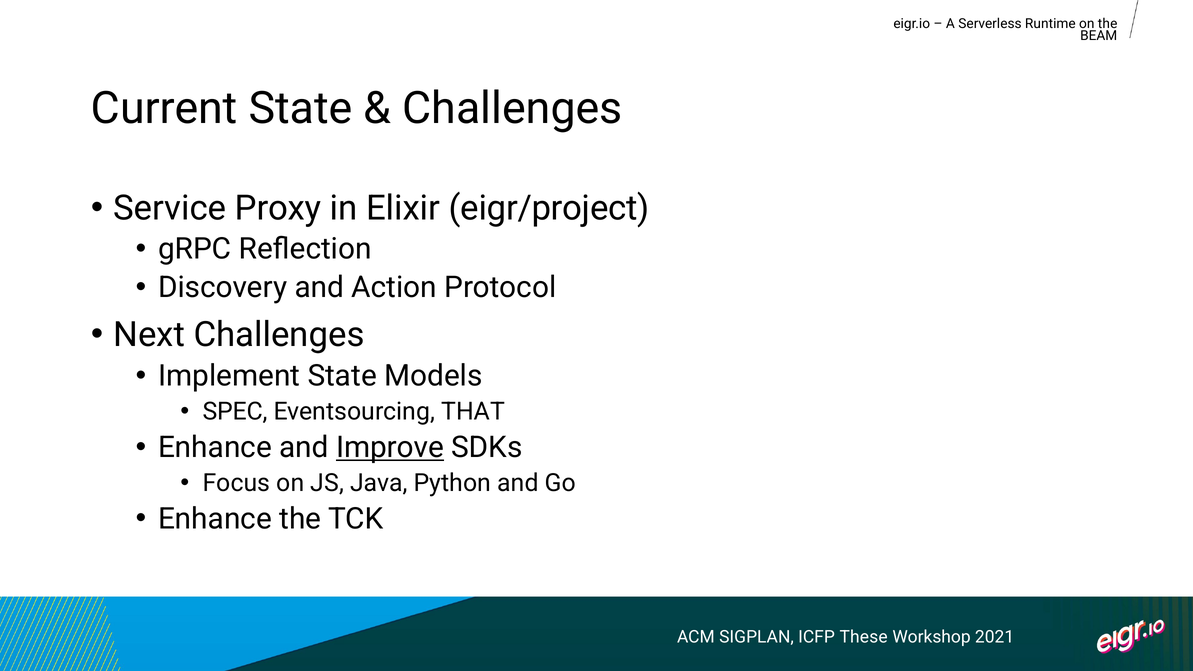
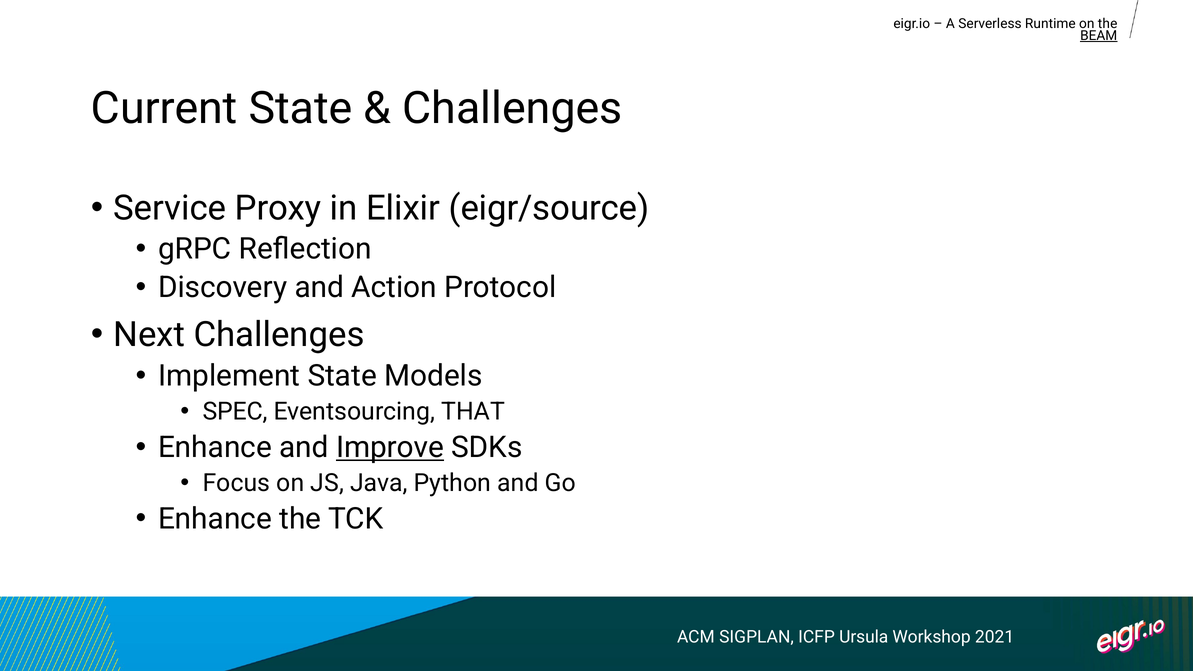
BEAM underline: none -> present (1099, 36)
eigr/project: eigr/project -> eigr/source (549, 208)
These: These -> Ursula (864, 637)
